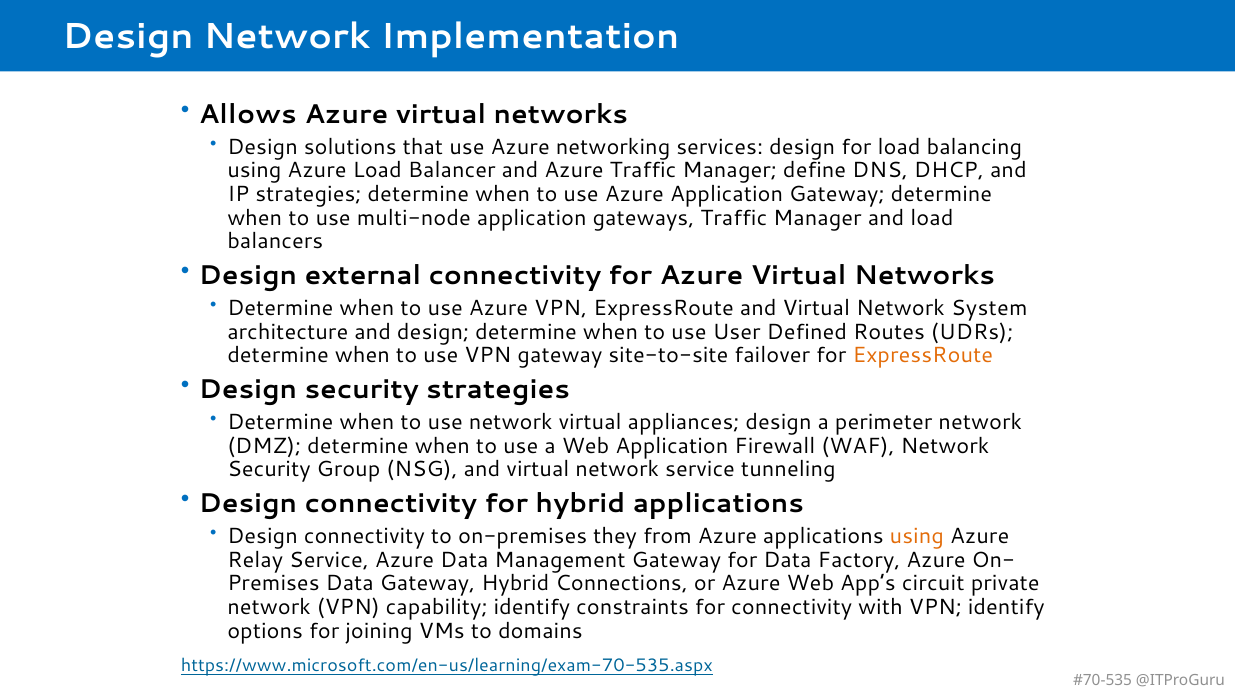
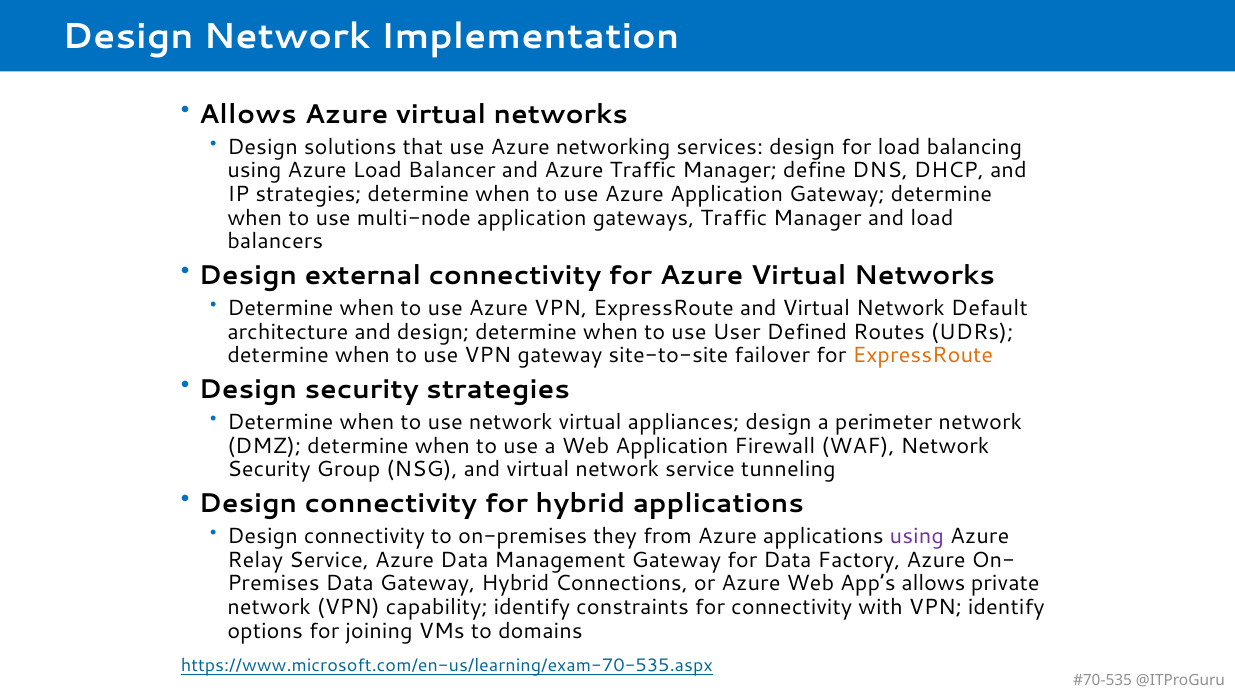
System: System -> Default (989, 308)
using colour: orange -> purple (917, 536)
App’s circuit: circuit -> allows (933, 583)
